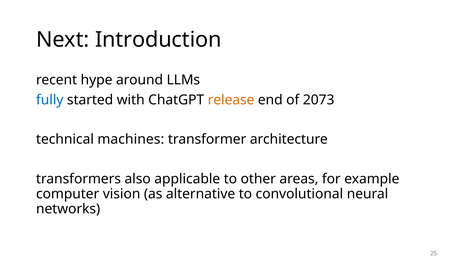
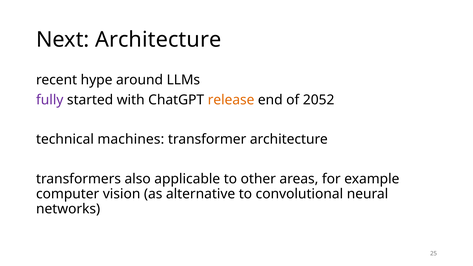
Next Introduction: Introduction -> Architecture (158, 40)
fully colour: blue -> purple (50, 100)
2073: 2073 -> 2052 (319, 100)
